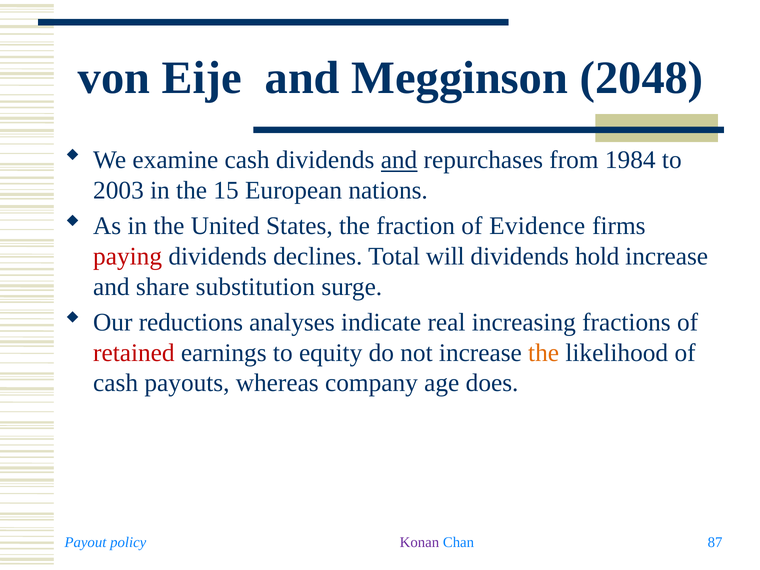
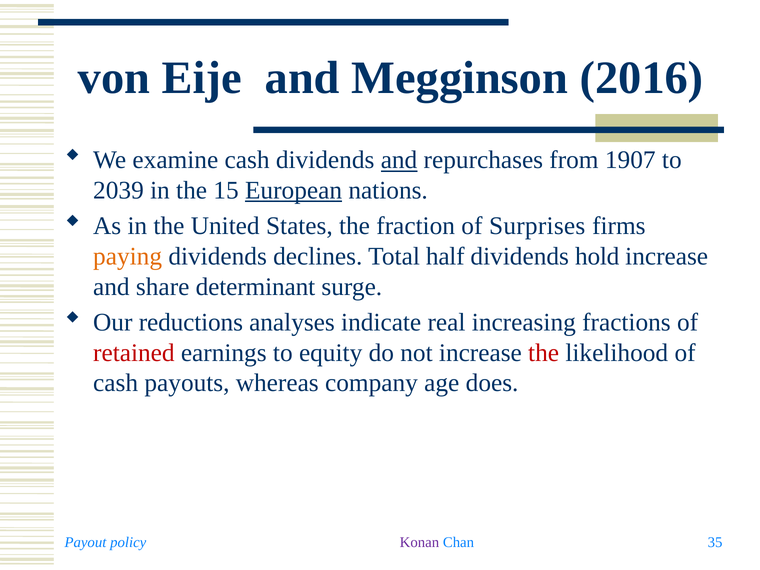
2048: 2048 -> 2016 (642, 78)
1984: 1984 -> 1907 (630, 160)
2003: 2003 -> 2039 (118, 191)
European underline: none -> present (294, 191)
Evidence: Evidence -> Surprises (537, 226)
paying colour: red -> orange (128, 256)
will: will -> half (445, 256)
substitution: substitution -> determinant (255, 287)
the colour: orange -> red (544, 353)
87: 87 -> 35 (715, 542)
